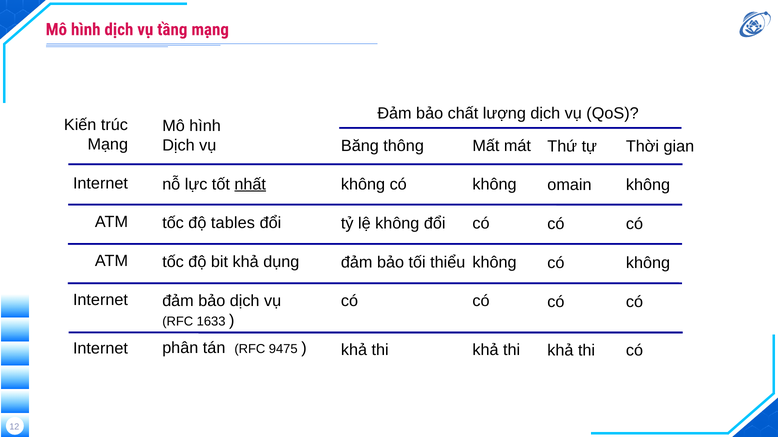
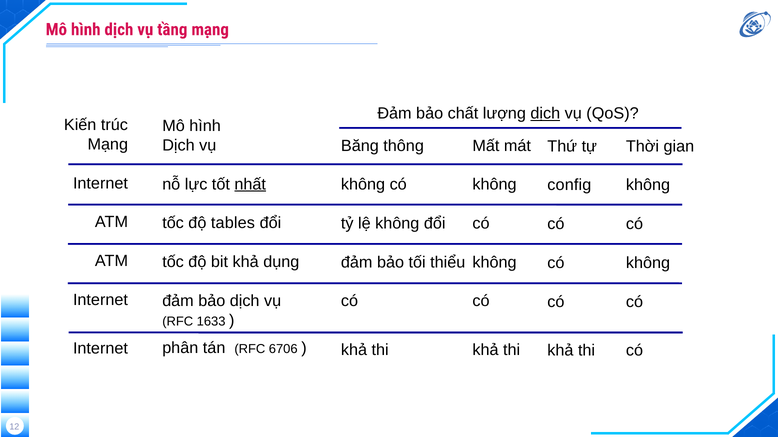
dịch underline: none -> present (545, 114)
omain: omain -> config (569, 185)
9475: 9475 -> 6706 (283, 349)
